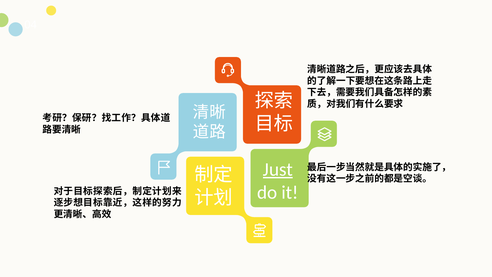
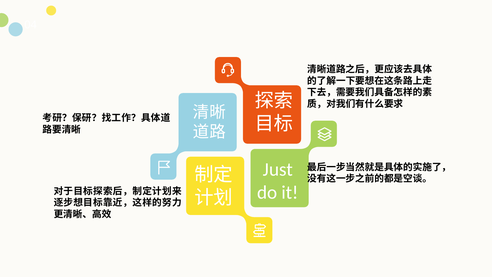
Just underline: present -> none (278, 169)
